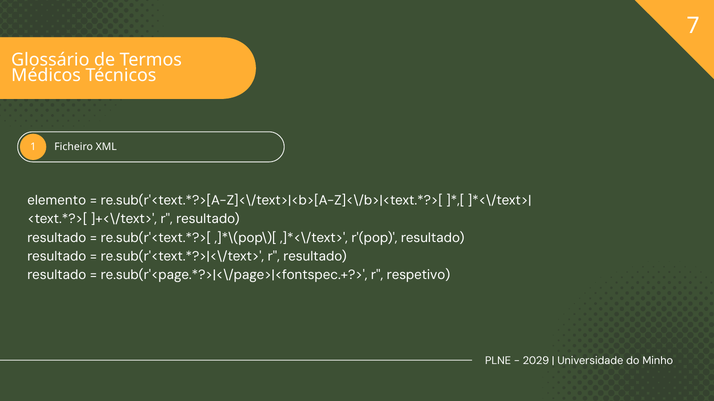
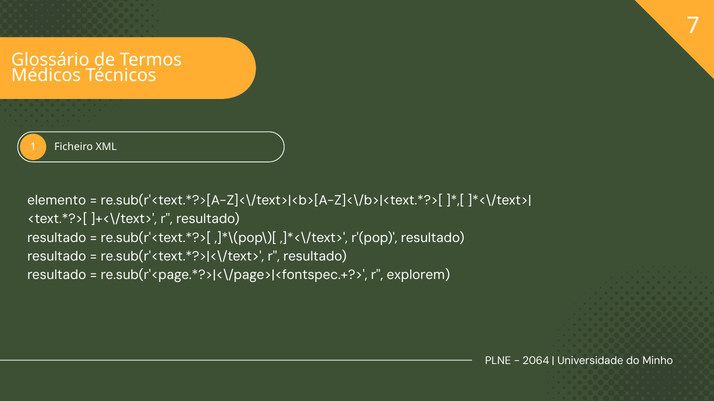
respetivo: respetivo -> explorem (418, 275)
2029: 2029 -> 2064 (536, 361)
